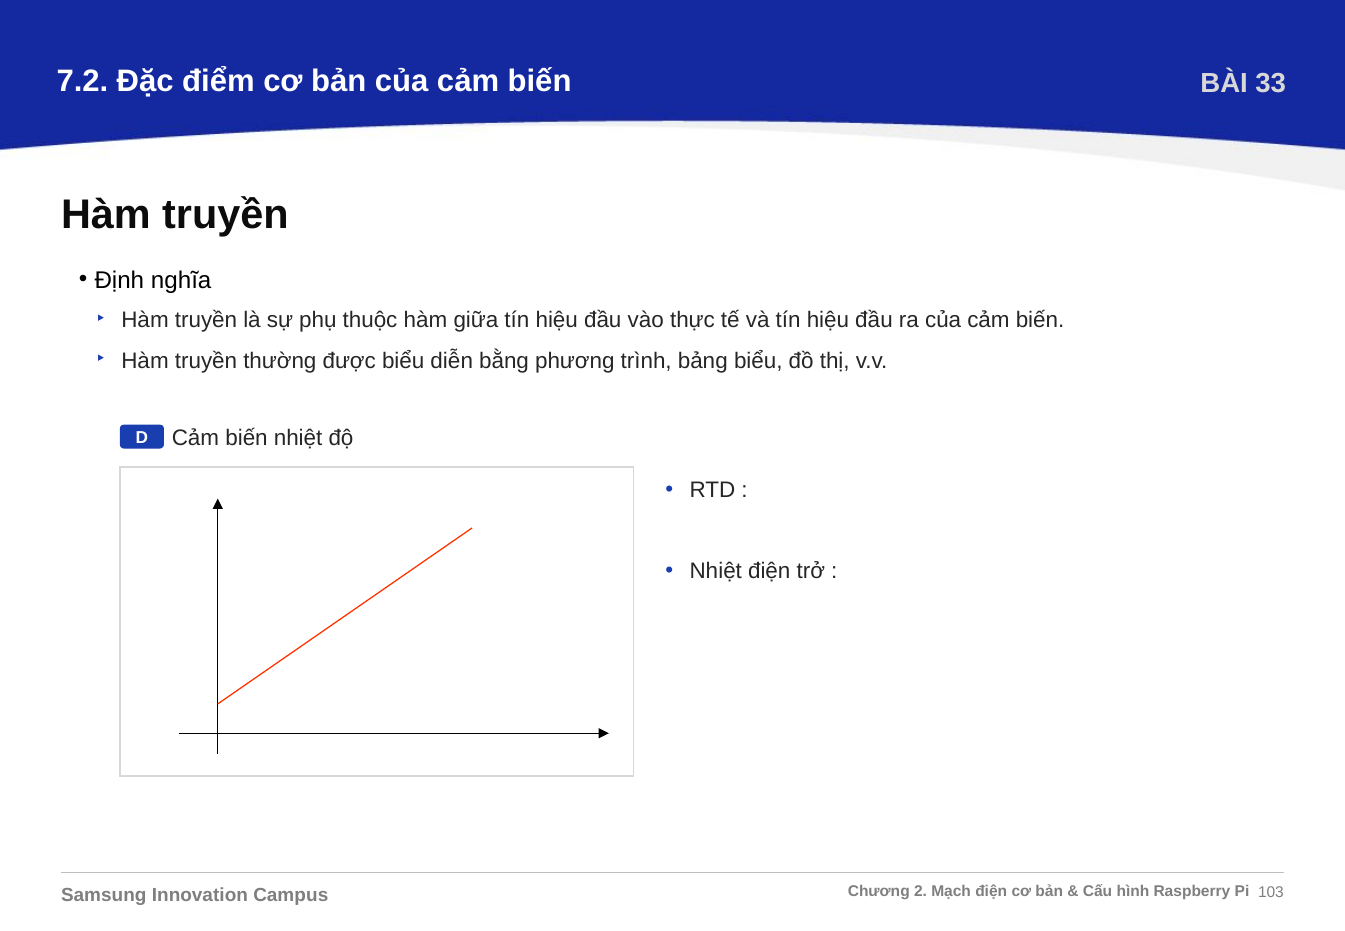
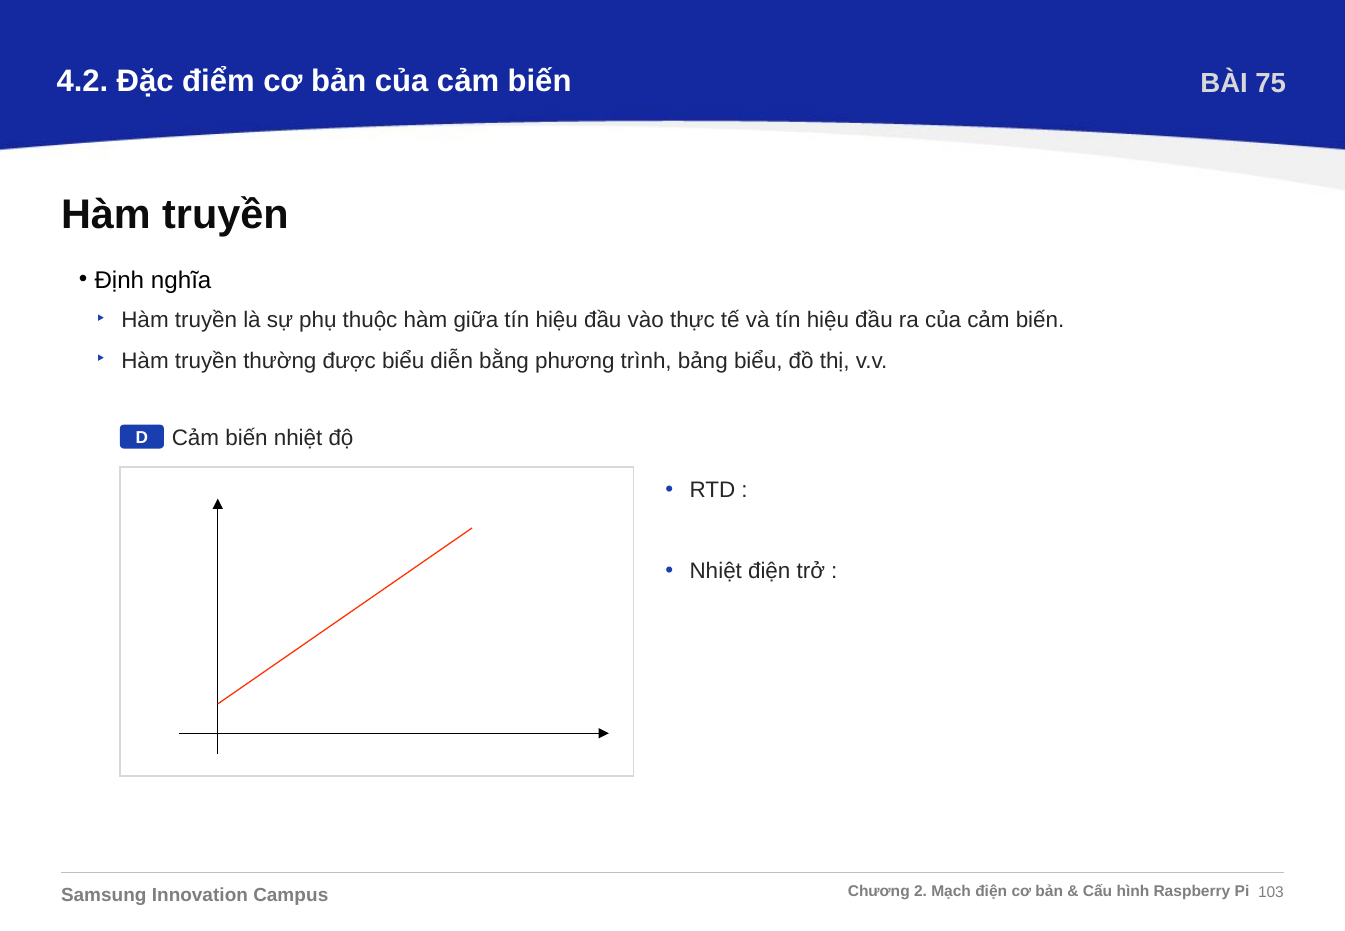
7.2: 7.2 -> 4.2 (82, 81)
33: 33 -> 75 (1271, 84)
